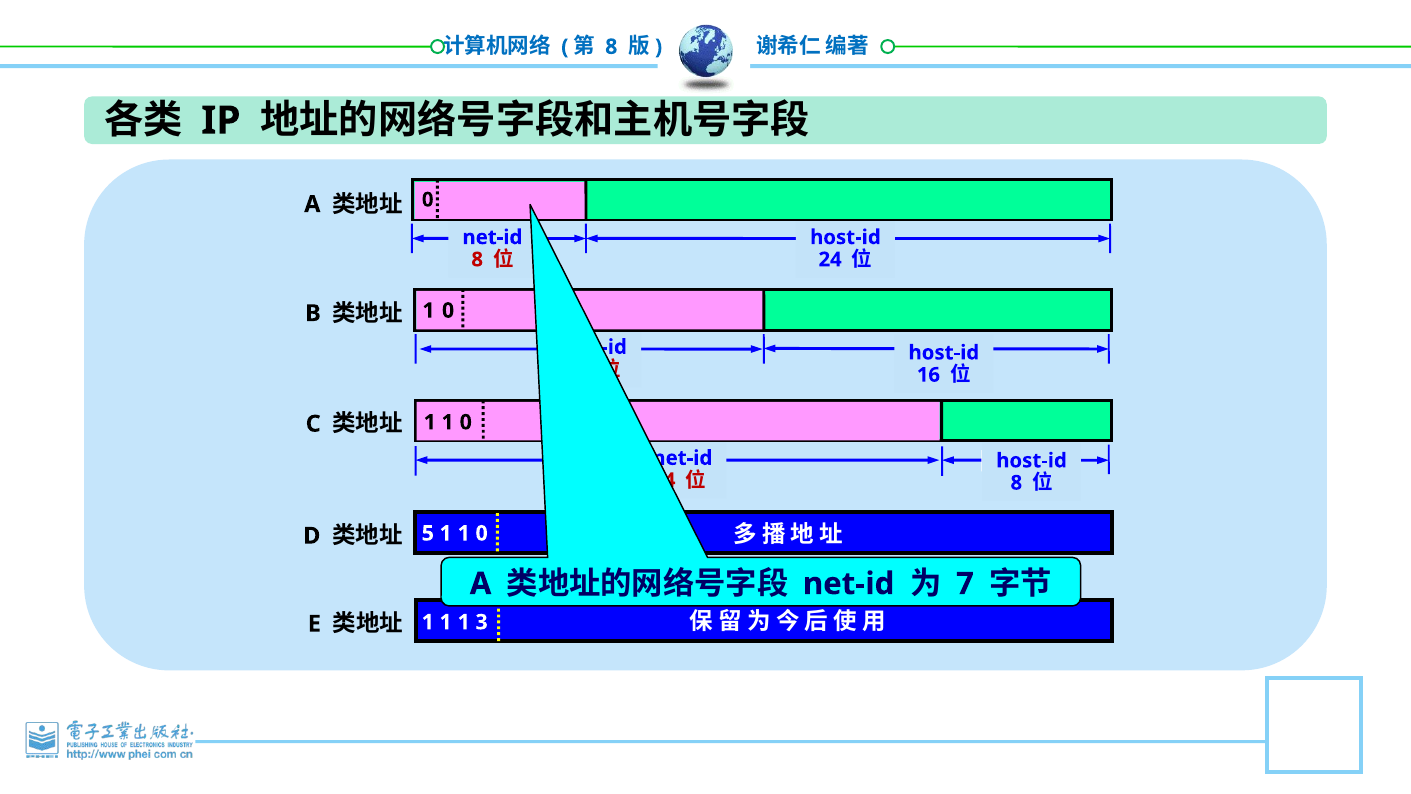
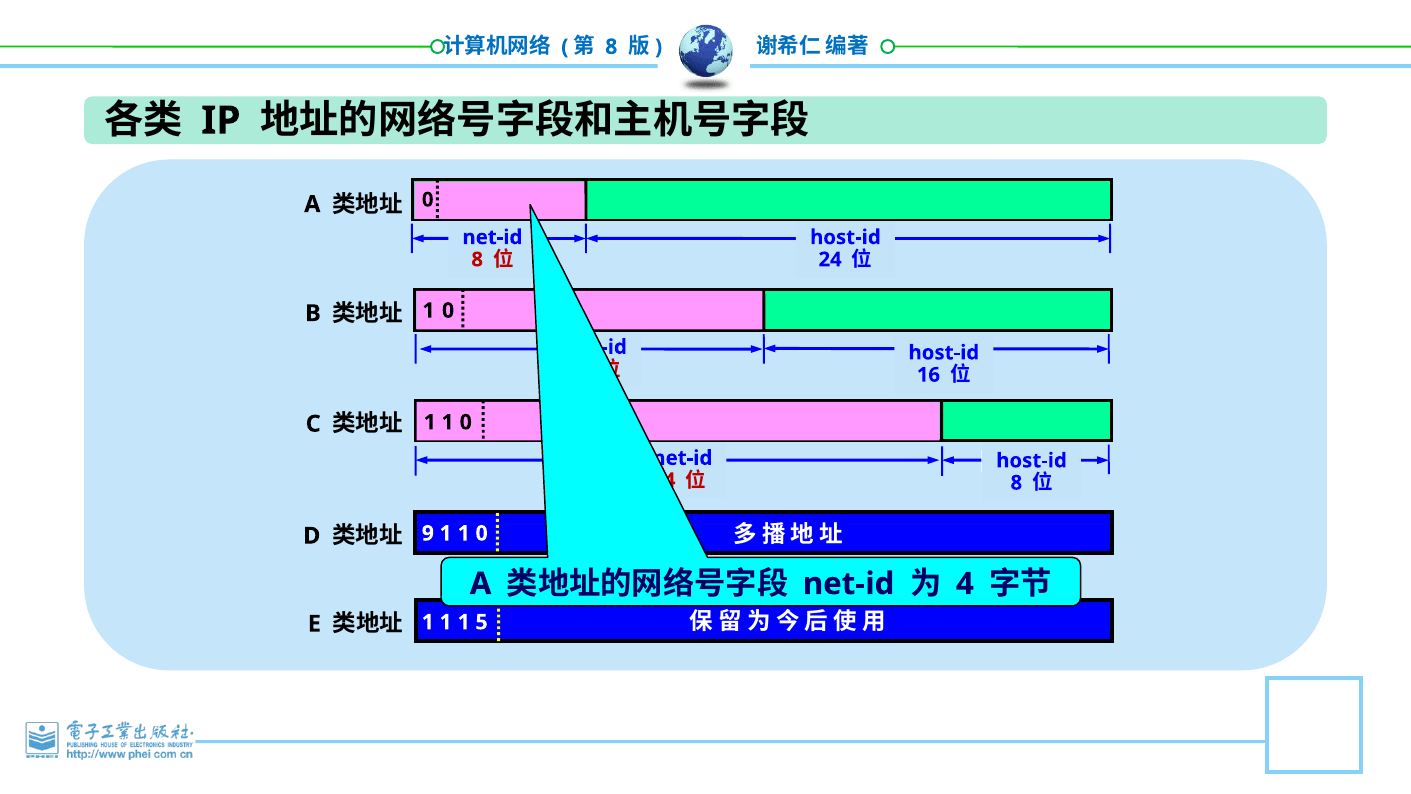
5: 5 -> 9 (428, 533)
7: 7 -> 4 (965, 584)
3: 3 -> 5 (482, 622)
